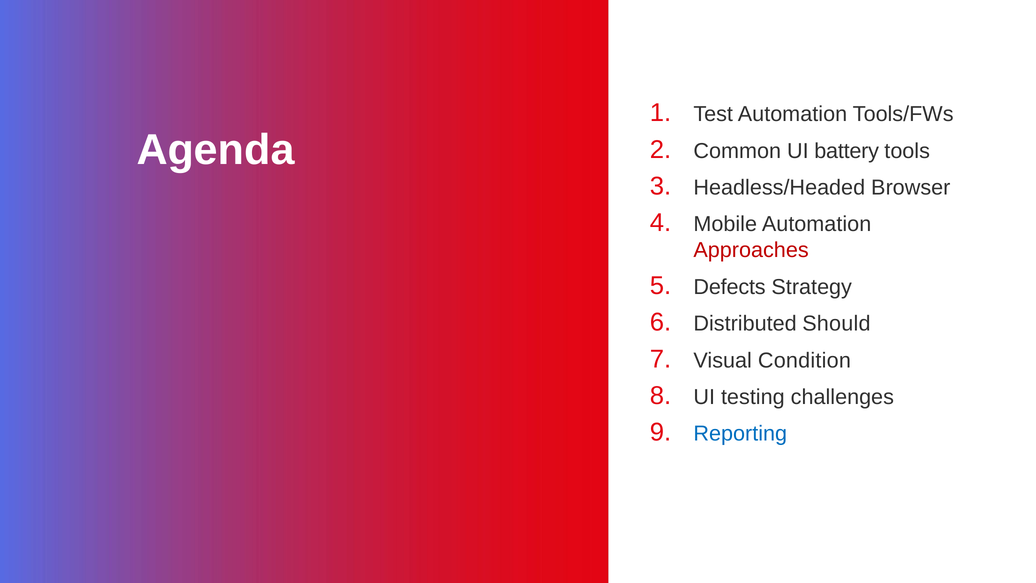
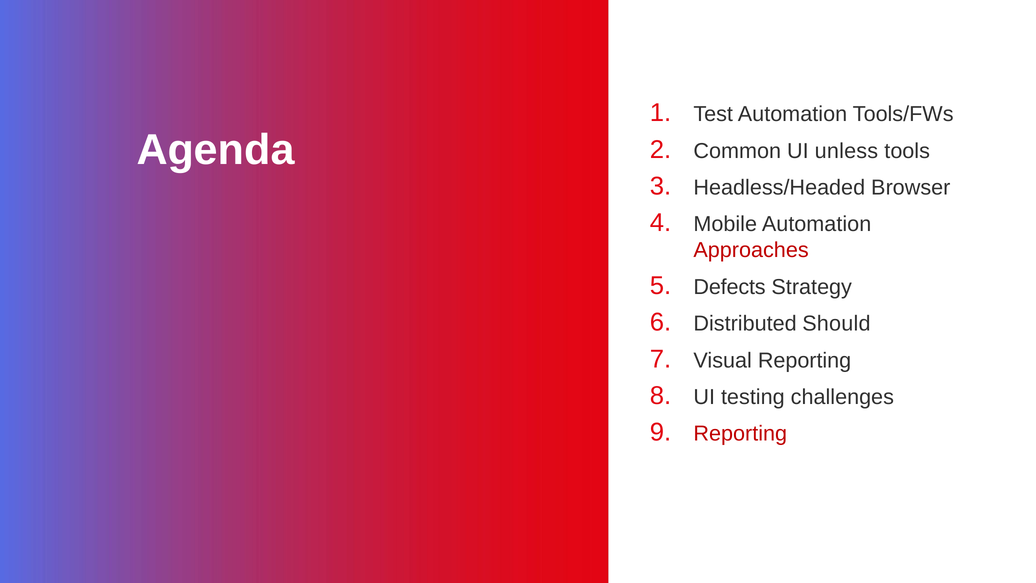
battery: battery -> unless (846, 151)
Visual Condition: Condition -> Reporting (805, 360)
Reporting colour: blue -> red (740, 434)
